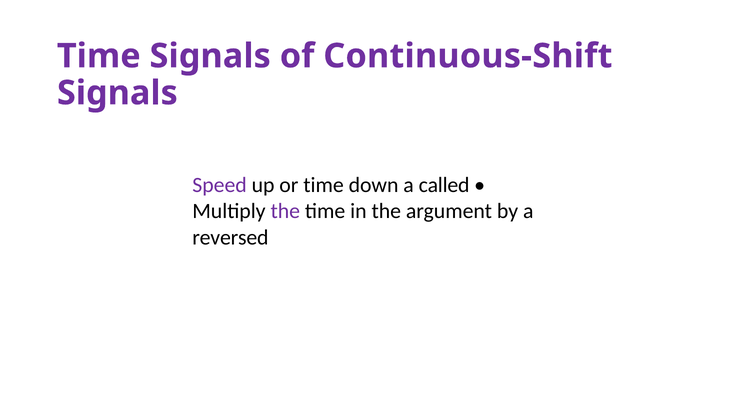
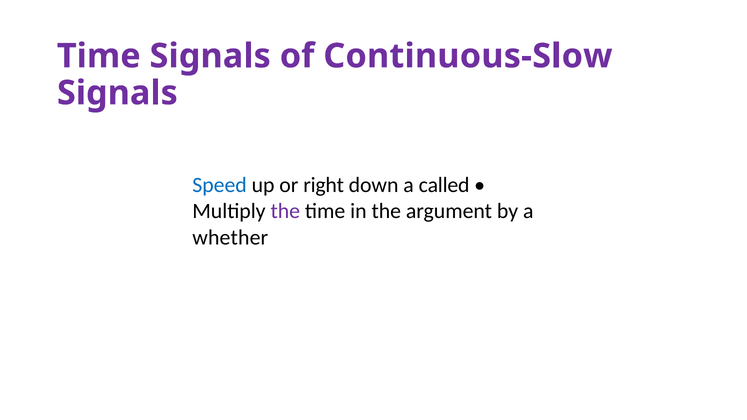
Continuous-Shift: Continuous-Shift -> Continuous-Slow (468, 56)
Speed colour: purple -> blue (220, 185)
or time: time -> right (324, 185)
reversed: reversed -> whether (230, 237)
